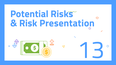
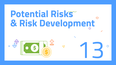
Presentation: Presentation -> Development (67, 23)
